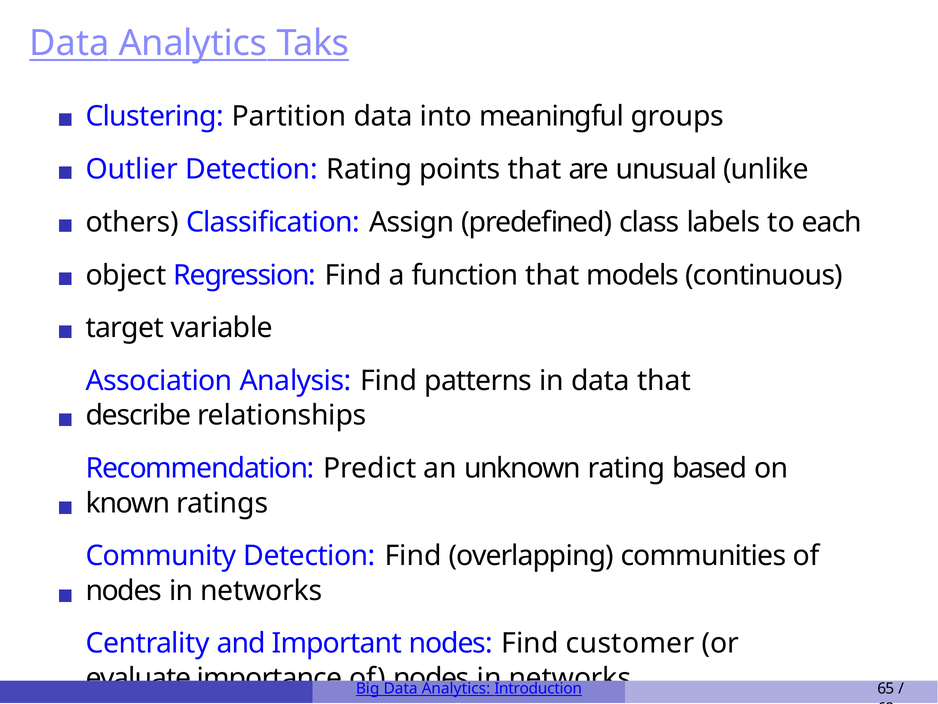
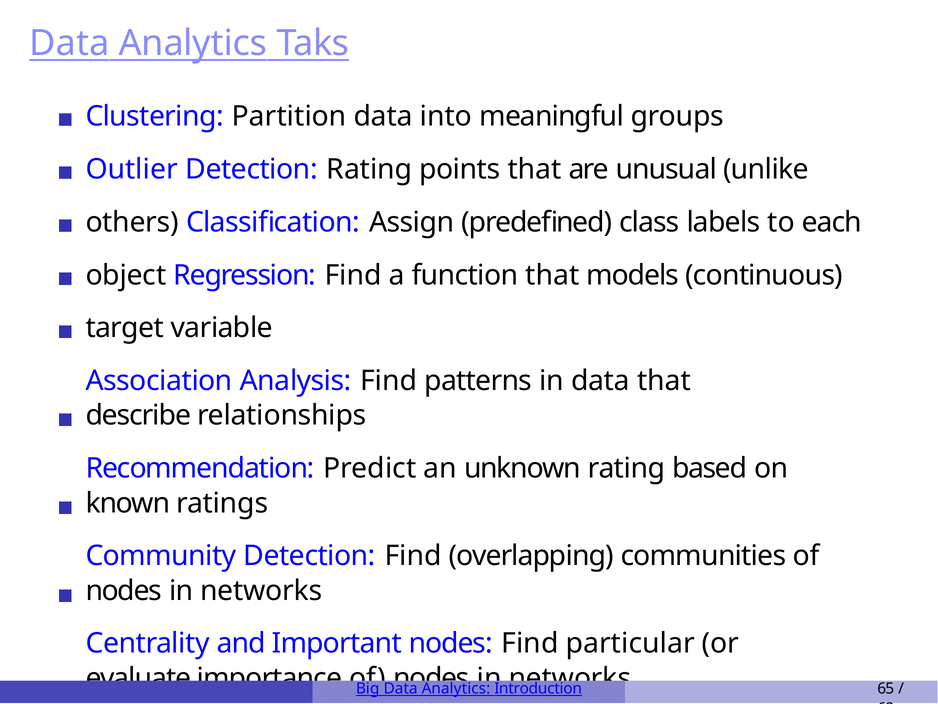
customer: customer -> particular (630, 644)
